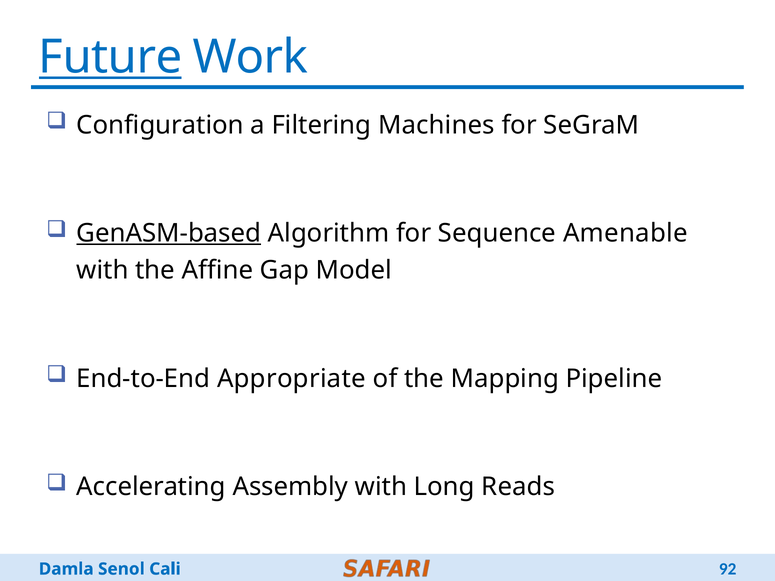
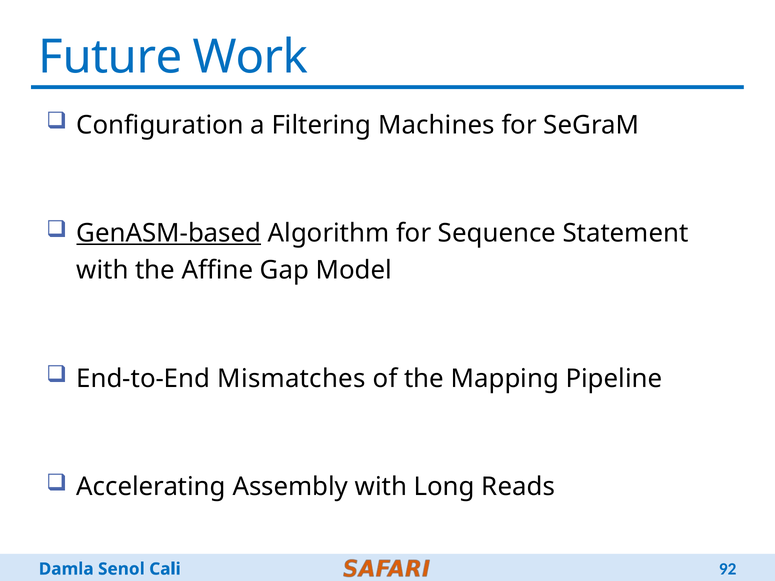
Future underline: present -> none (110, 57)
Amenable: Amenable -> Statement (626, 233)
Appropriate: Appropriate -> Mismatches (291, 379)
